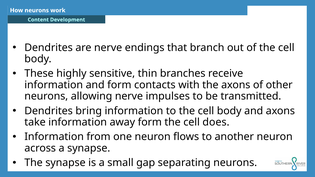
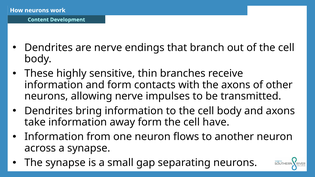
does: does -> have (216, 122)
